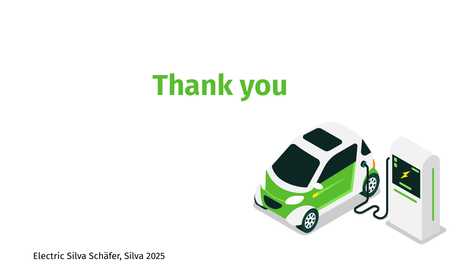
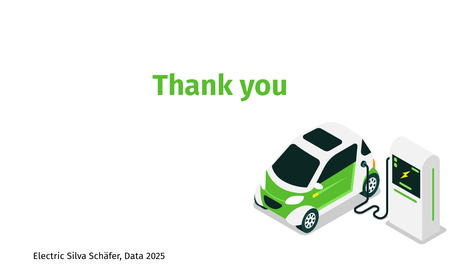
Schäfer Silva: Silva -> Data (134, 257)
